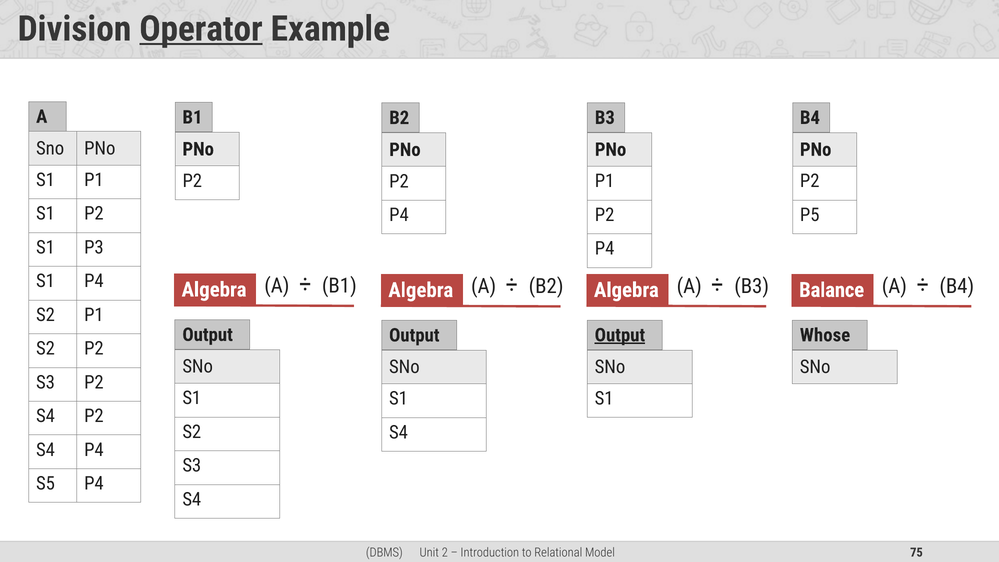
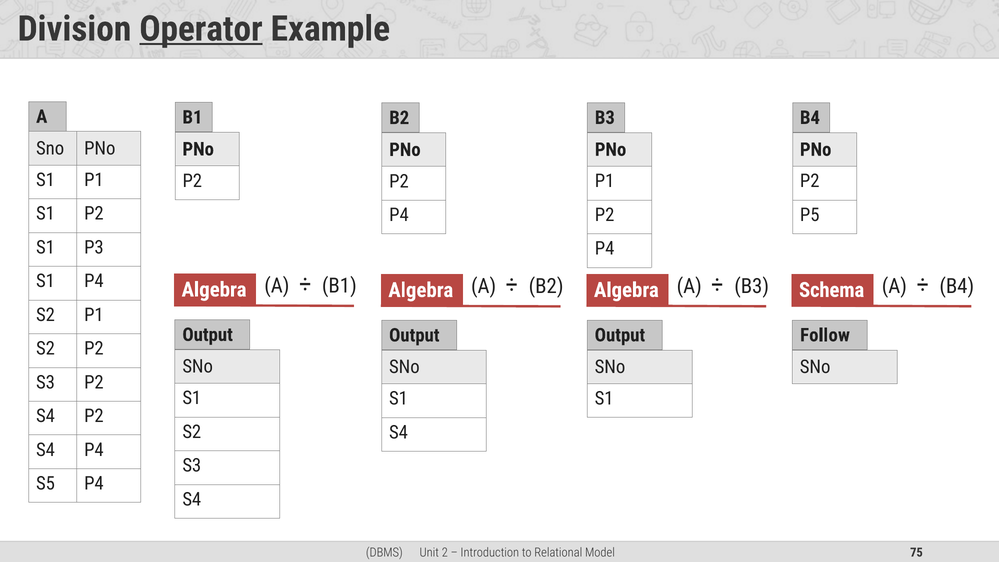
Balance: Balance -> Schema (832, 290)
Output underline: present -> none (620, 335)
Whose: Whose -> Follow (825, 335)
